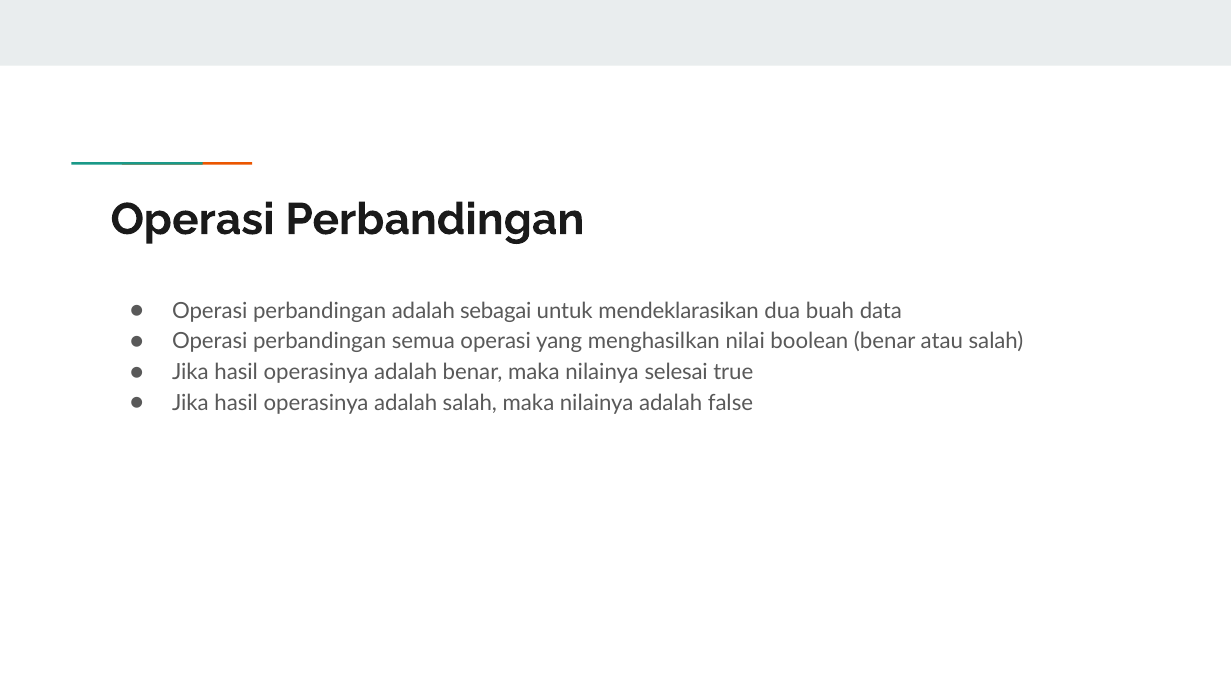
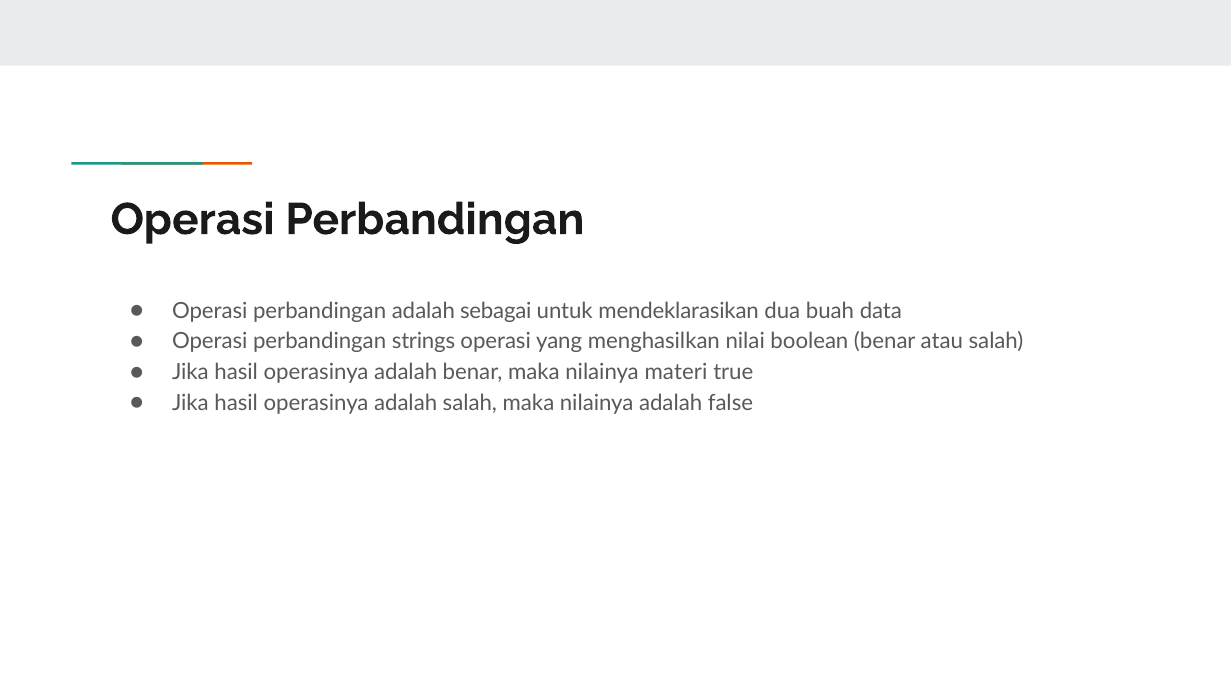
semua: semua -> strings (423, 342)
selesai: selesai -> materi (676, 372)
